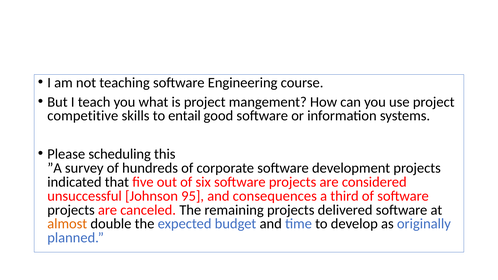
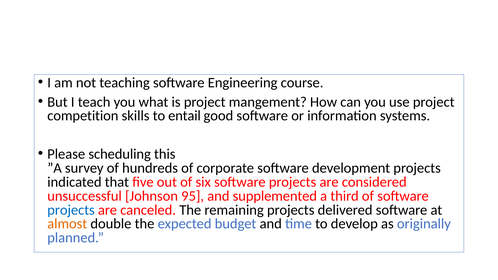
competitive: competitive -> competition (83, 116)
consequences: consequences -> supplemented (275, 196)
projects colour: black -> blue (71, 210)
